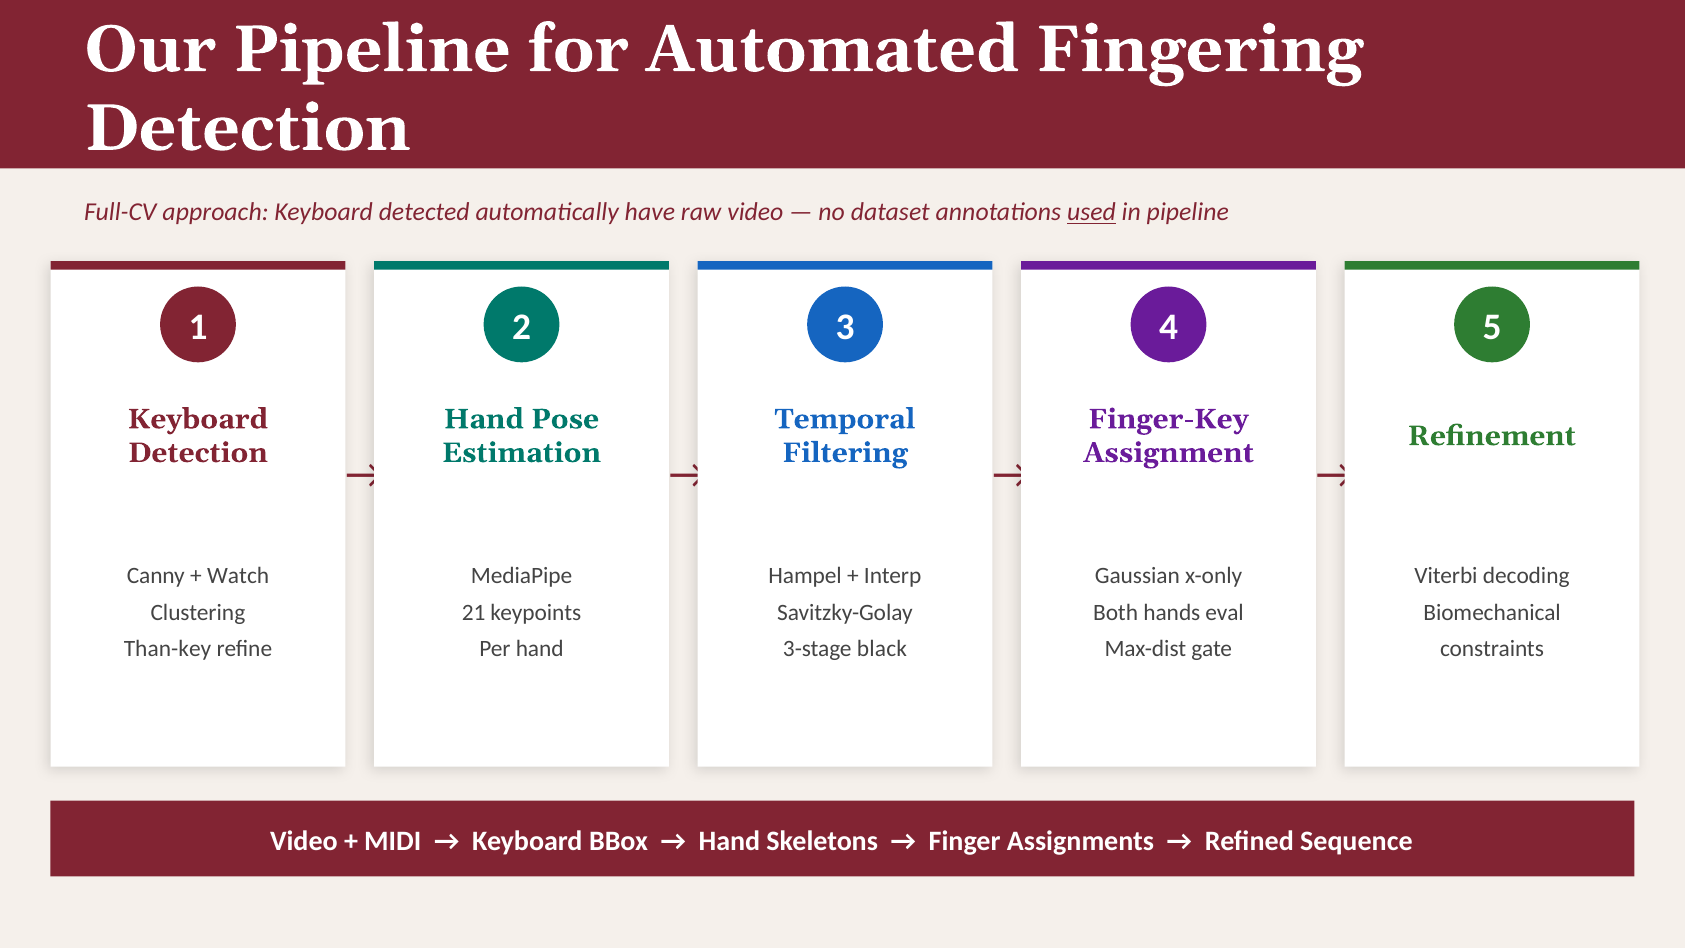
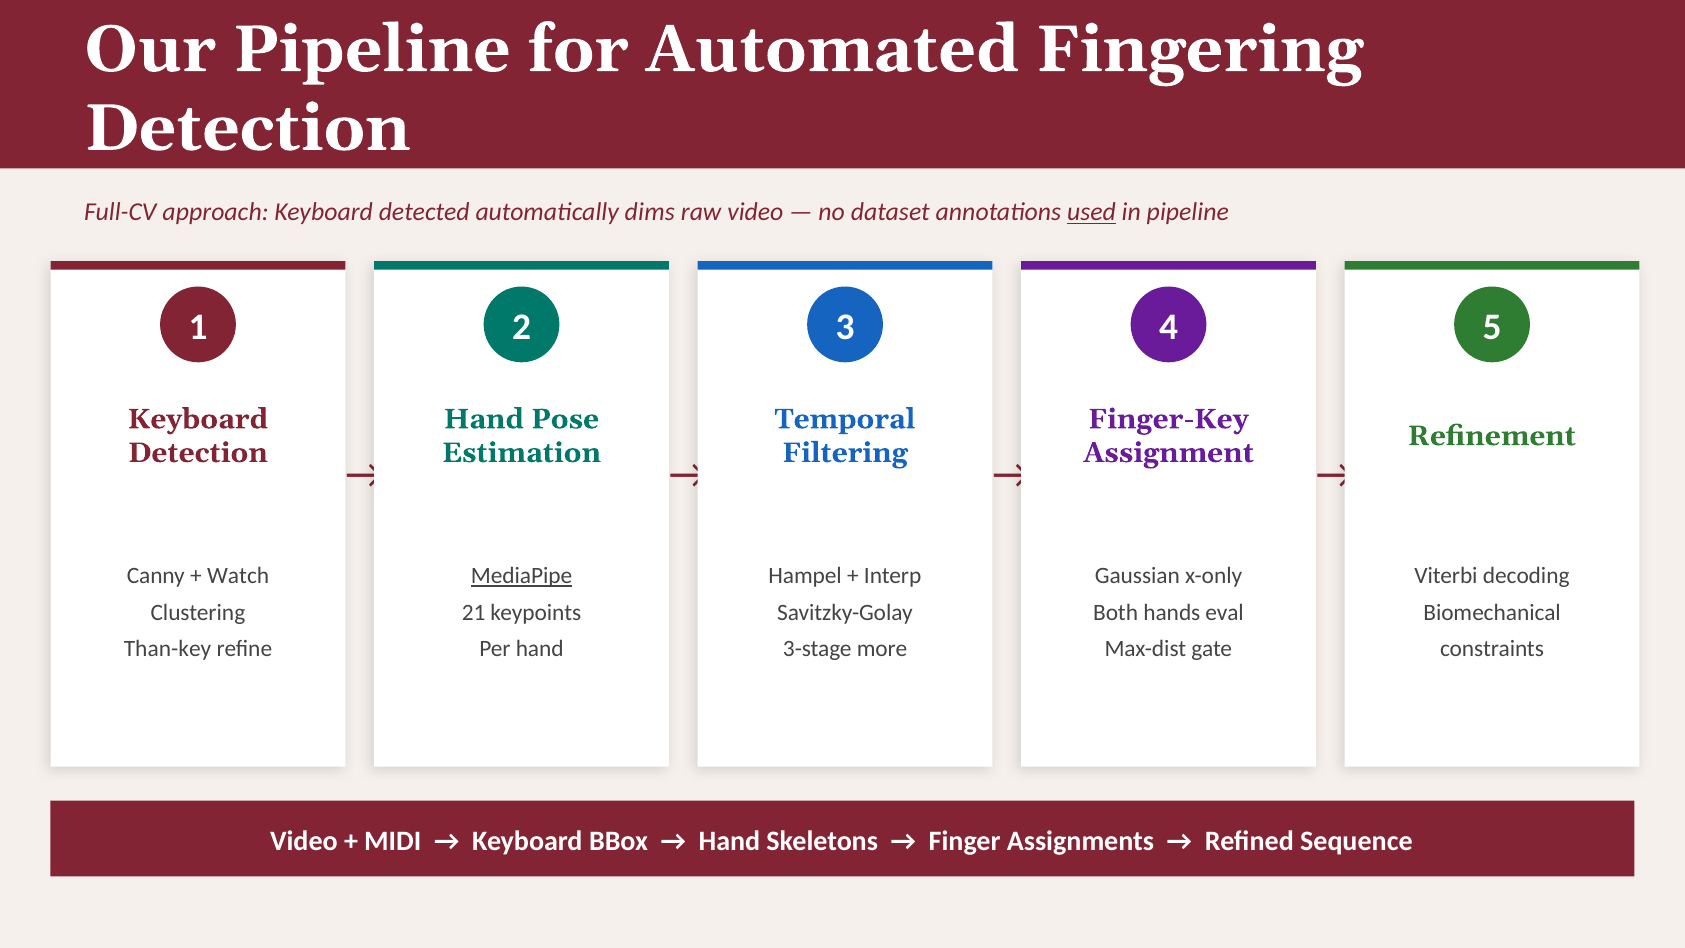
have: have -> dims (650, 212)
MediaPipe underline: none -> present (522, 576)
black: black -> more (882, 649)
